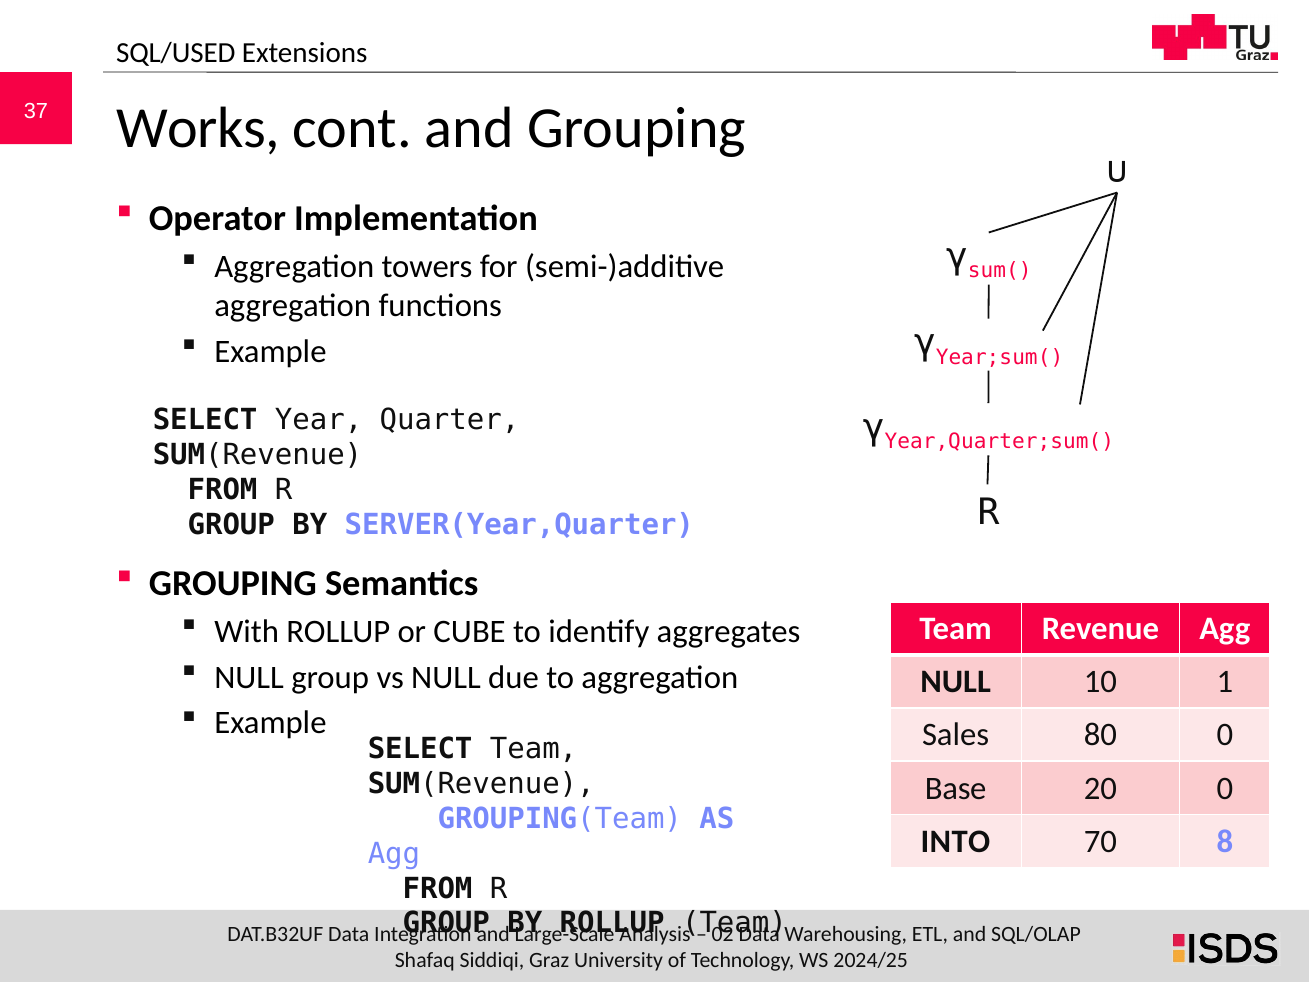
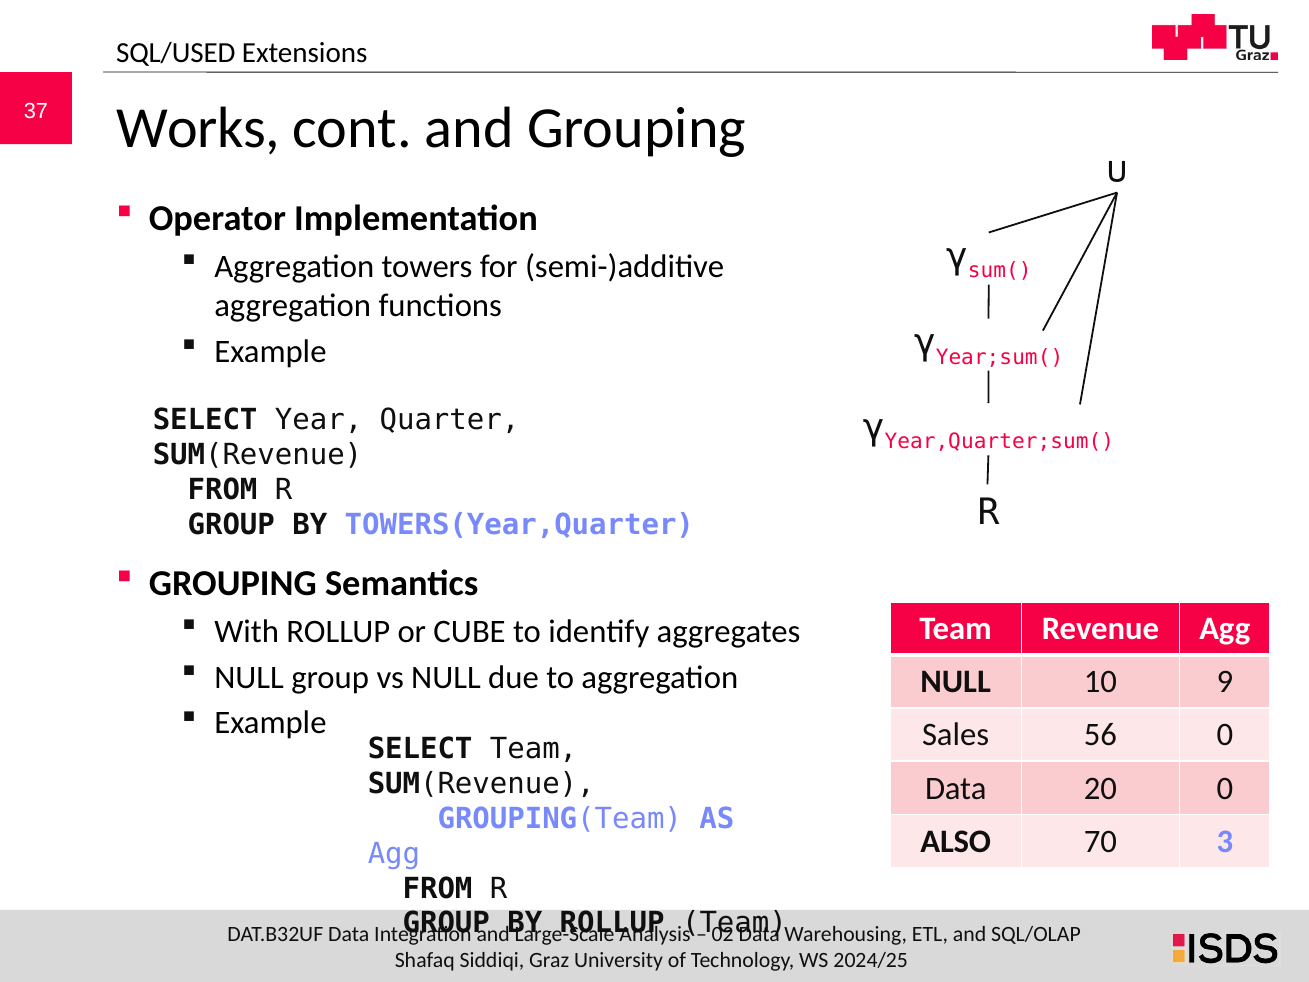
SERVER(Year,Quarter: SERVER(Year,Quarter -> TOWERS(Year,Quarter (519, 525)
1: 1 -> 9 (1225, 682)
80: 80 -> 56 (1100, 735)
Base: Base -> Data (956, 788)
INTO: INTO -> ALSO (956, 841)
8: 8 -> 3 (1225, 841)
